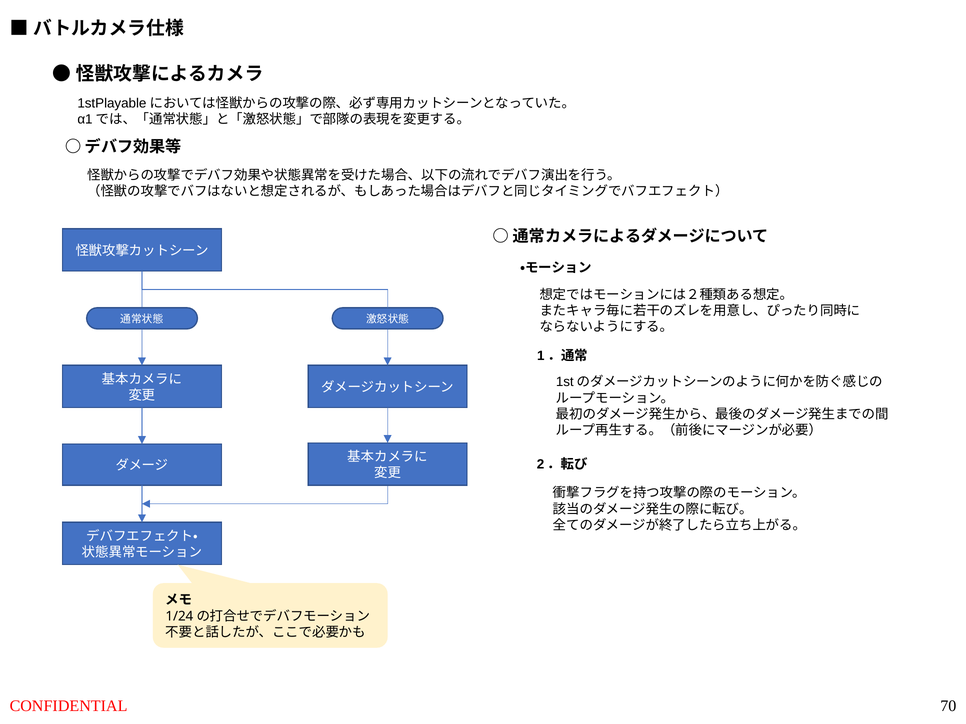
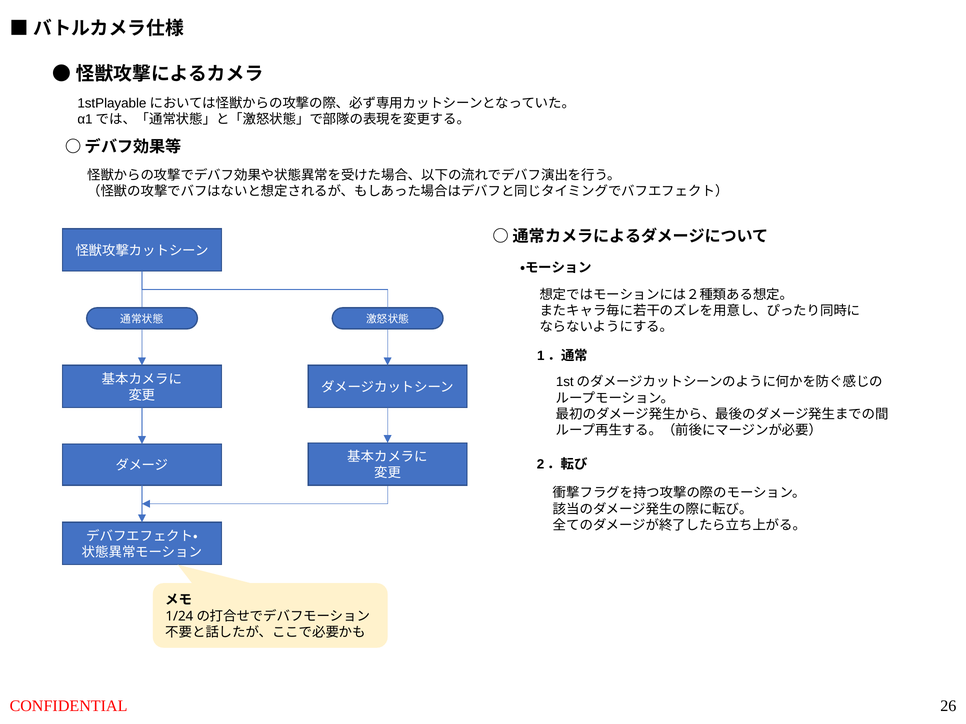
70: 70 -> 26 (948, 706)
